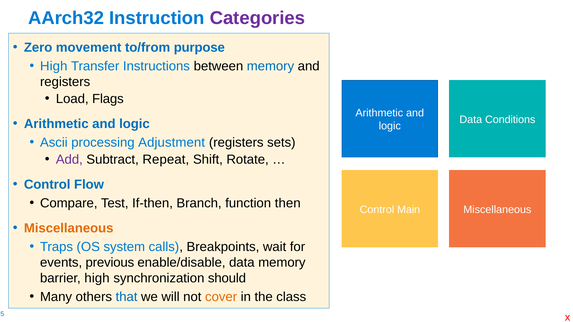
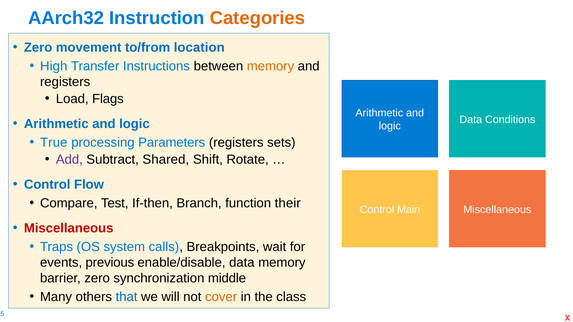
Categories colour: purple -> orange (257, 18)
purpose: purpose -> location (199, 47)
memory colour: blue -> orange (270, 66)
Ascii: Ascii -> True (54, 143)
Adjustment: Adjustment -> Parameters (172, 143)
Repeat: Repeat -> Shared (166, 160)
then: then -> their (288, 203)
Miscellaneous colour: orange -> red (69, 228)
barrier high: high -> zero (97, 279)
should: should -> middle (227, 279)
